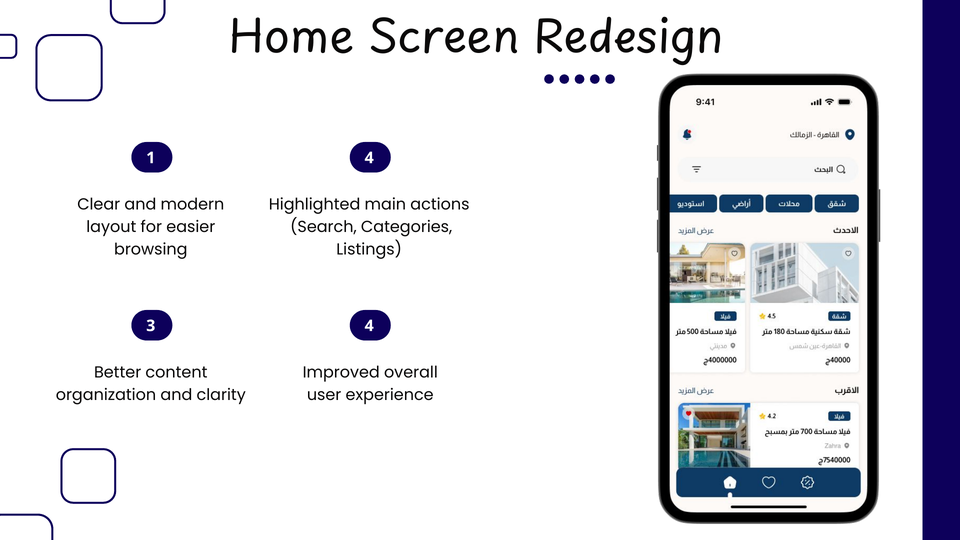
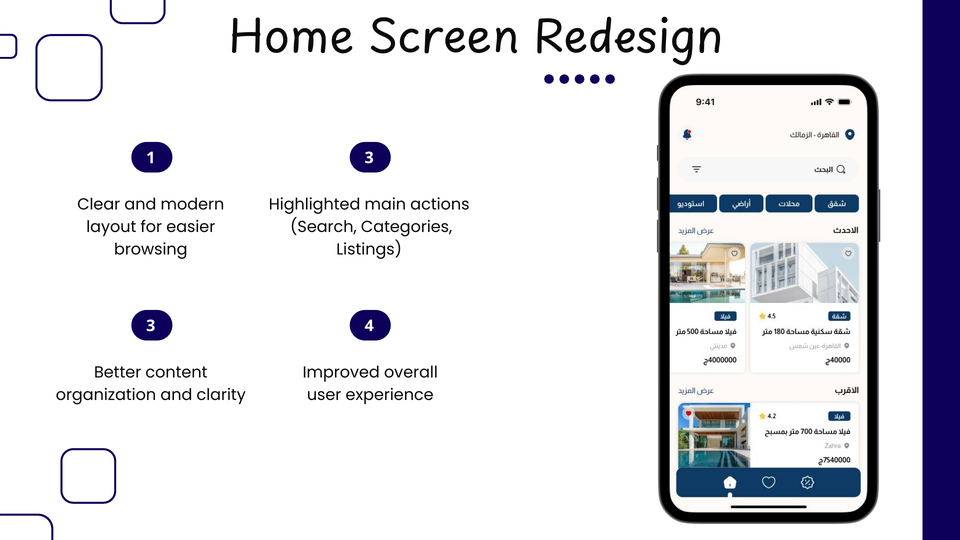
1 4: 4 -> 3 (369, 158)
